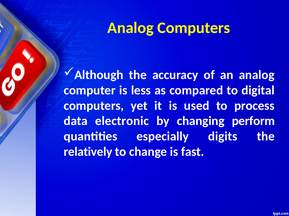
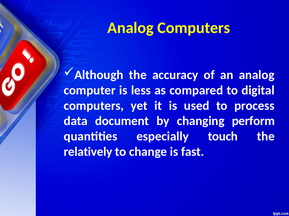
electronic: electronic -> document (122, 121)
digits: digits -> touch (223, 137)
